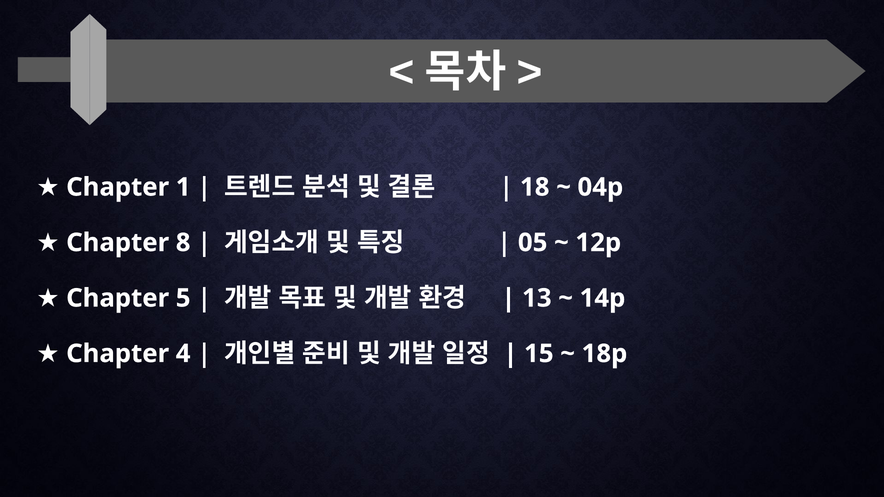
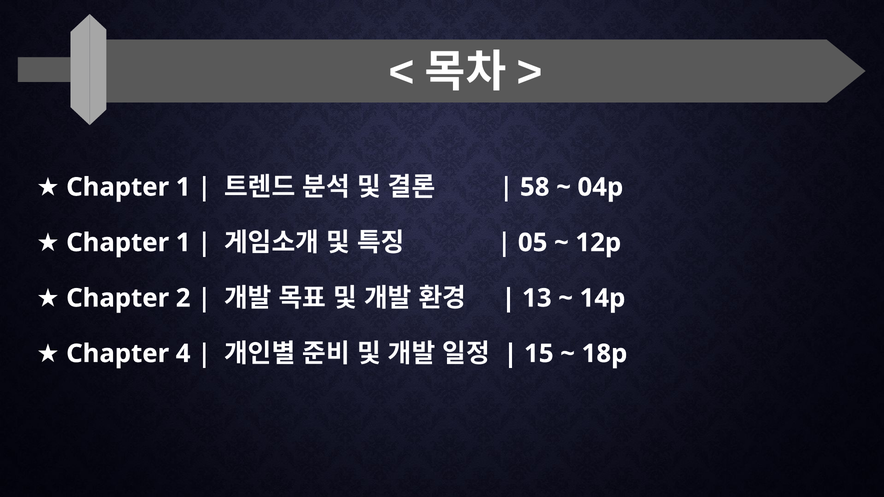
18: 18 -> 58 (535, 187)
8: 8 -> 1 (183, 243)
5: 5 -> 2 (183, 298)
